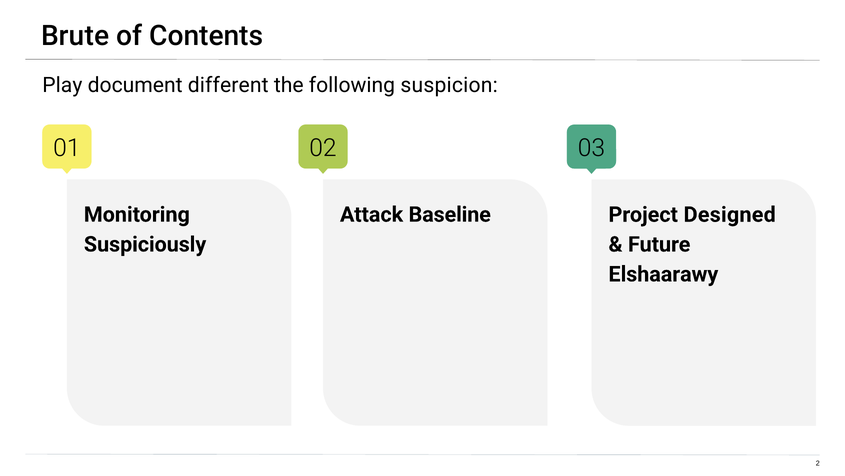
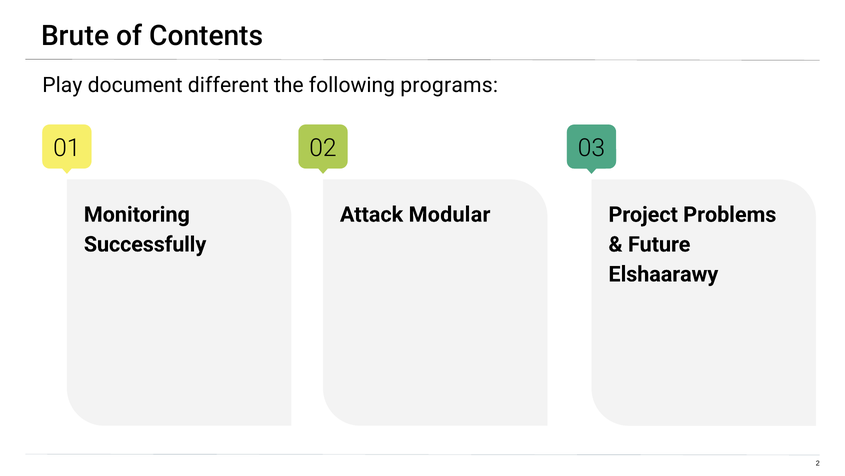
suspicion: suspicion -> programs (449, 85)
Baseline: Baseline -> Modular (450, 214)
Designed: Designed -> Problems (730, 214)
Suspiciously: Suspiciously -> Successfully (145, 244)
